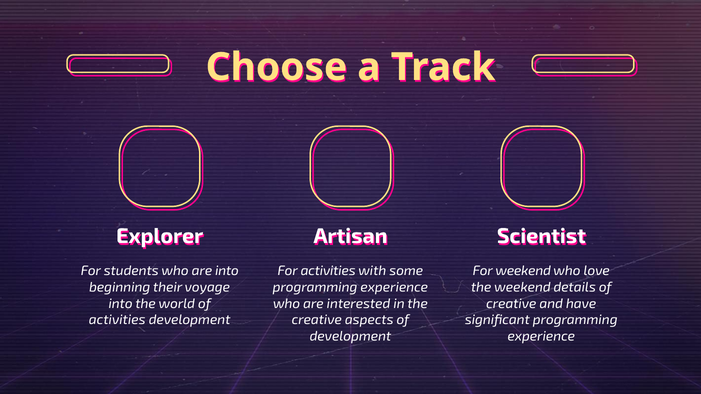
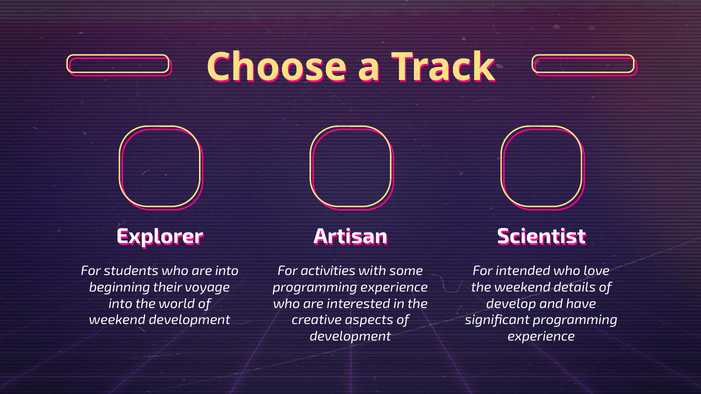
For weekend: weekend -> intended (523, 271)
creative: creative -> develop (511, 304)
activities: activities -> weekend (117, 320)
